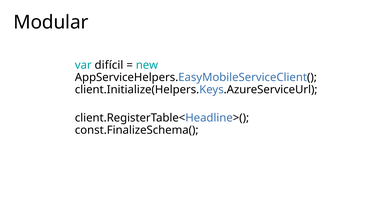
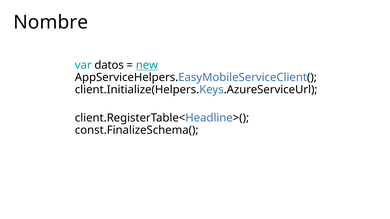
Modular: Modular -> Nombre (51, 22)
difícil: difícil -> datos (109, 65)
new underline: none -> present (147, 65)
